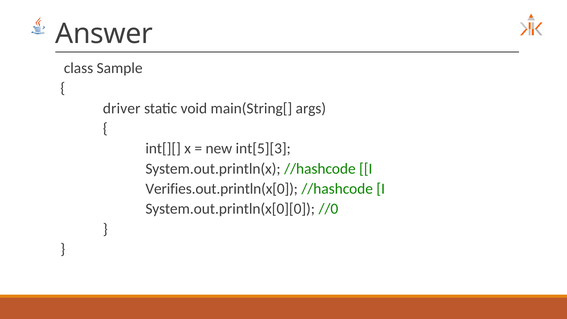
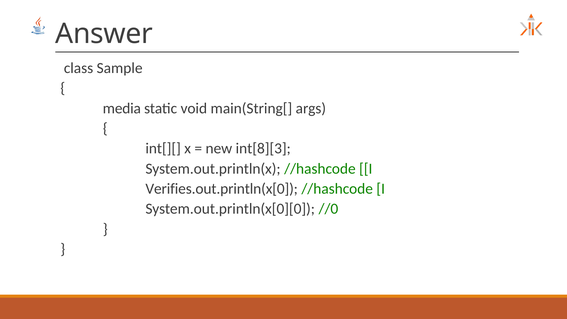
driver: driver -> media (122, 108)
int[5][3: int[5][3 -> int[8][3 (263, 149)
